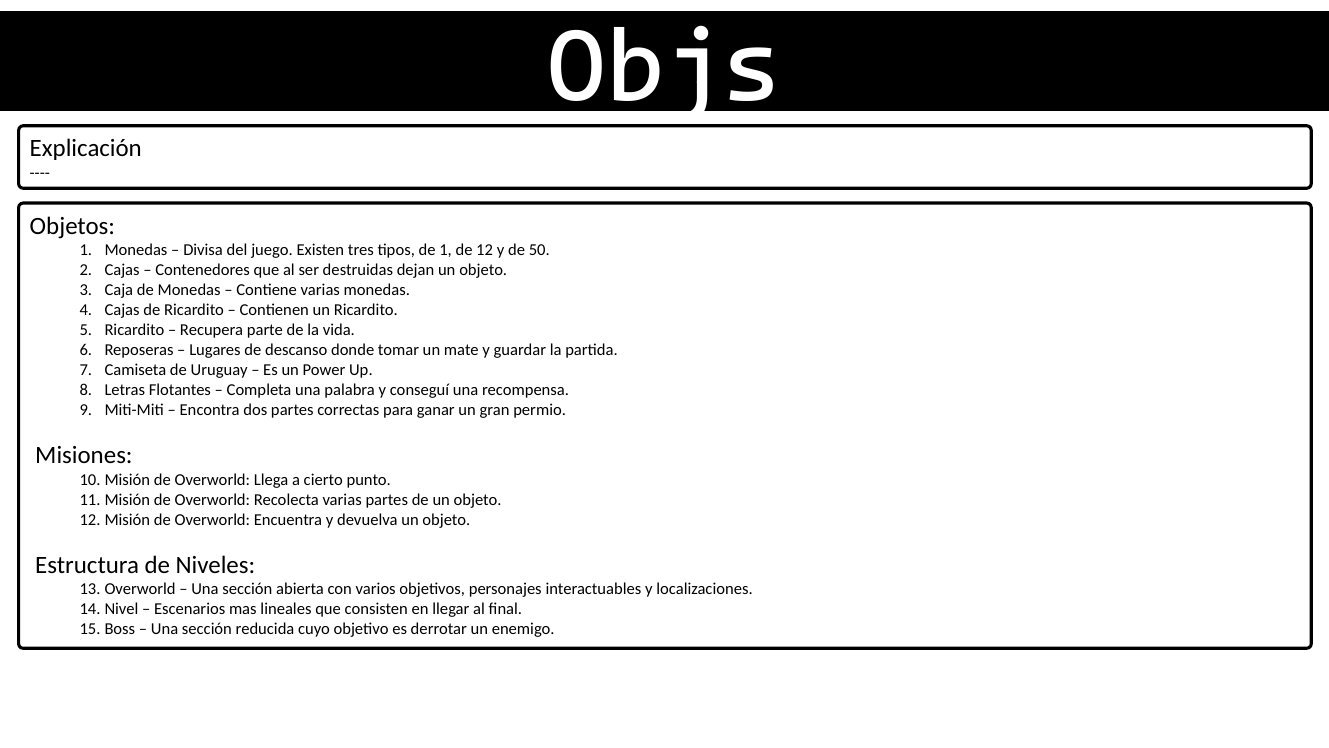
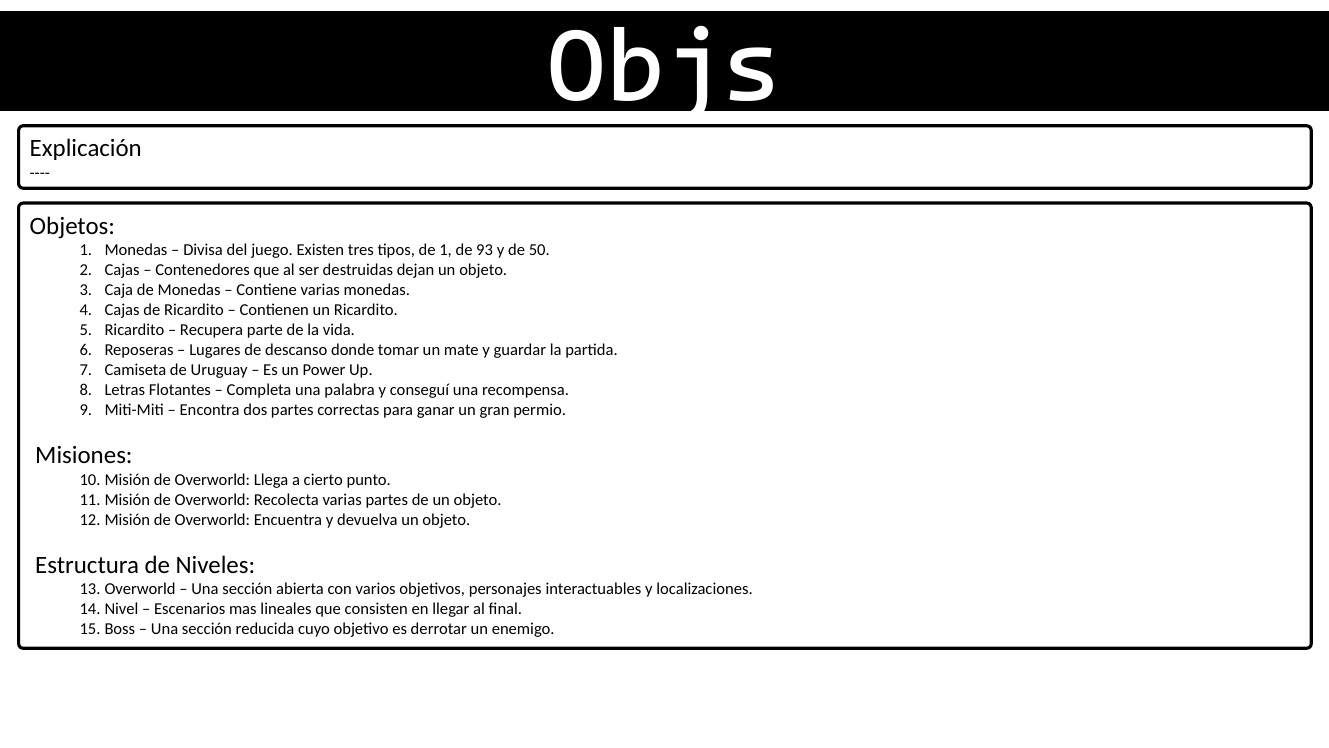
12: 12 -> 93 (485, 250)
